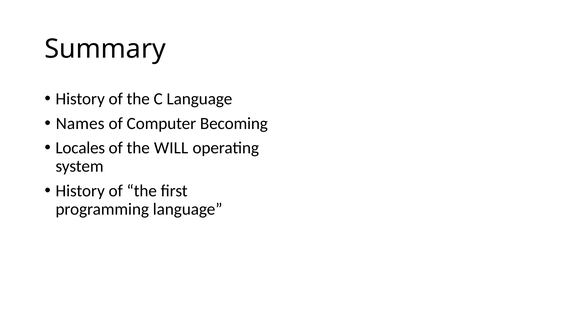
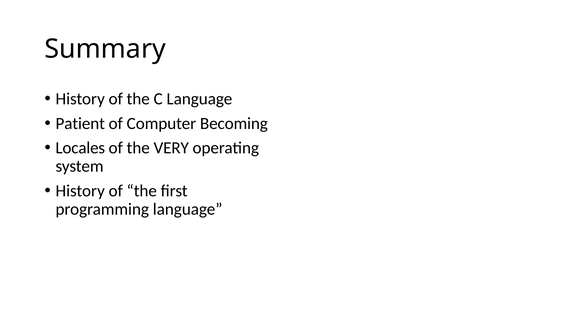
Names: Names -> Patient (80, 123)
WILL: WILL -> VERY (171, 148)
